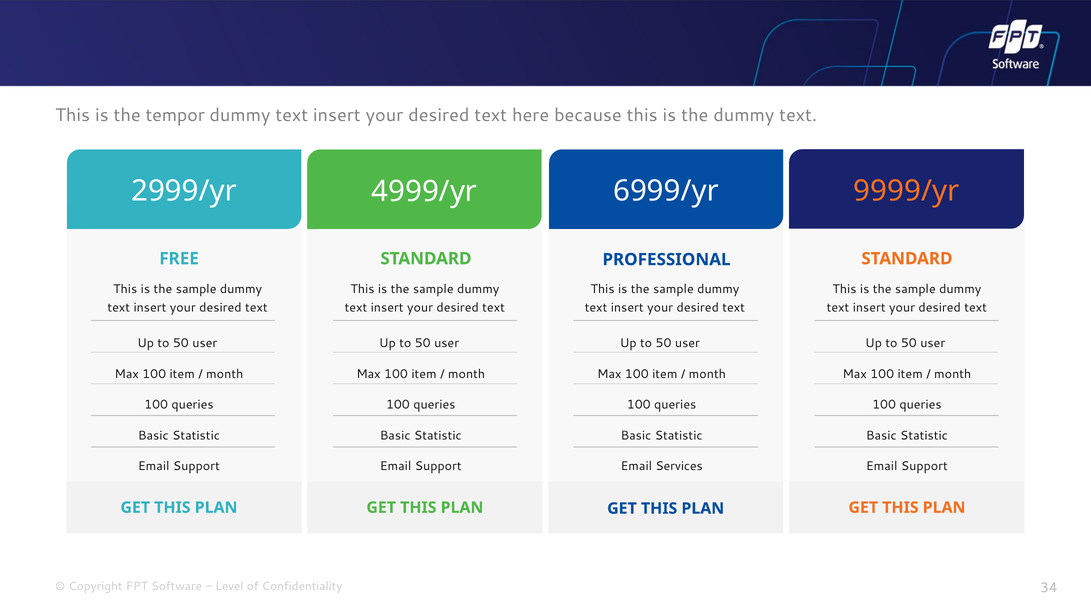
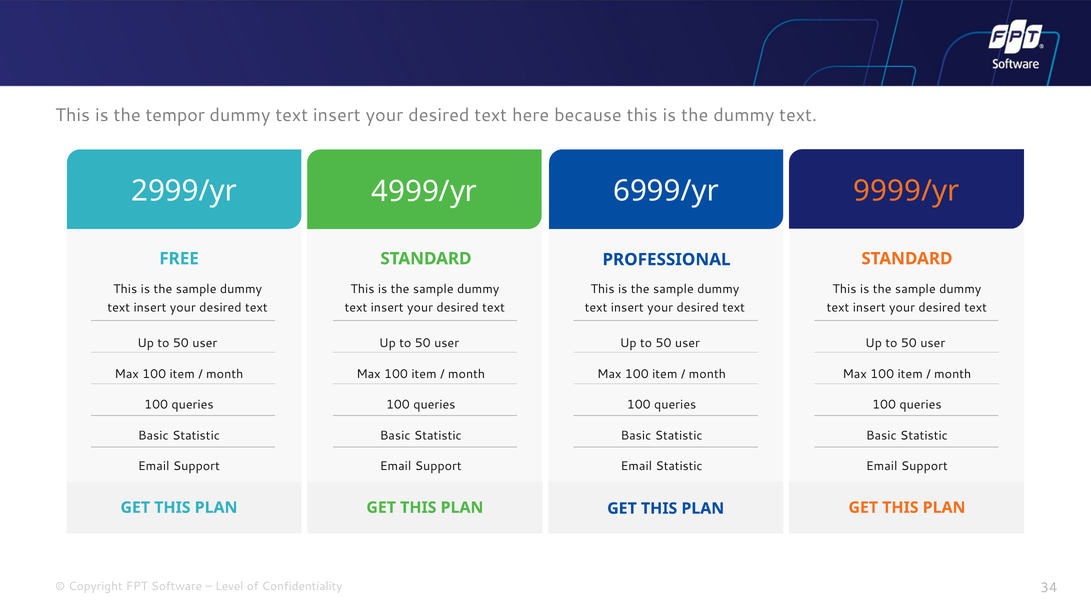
Email Services: Services -> Statistic (679, 466)
